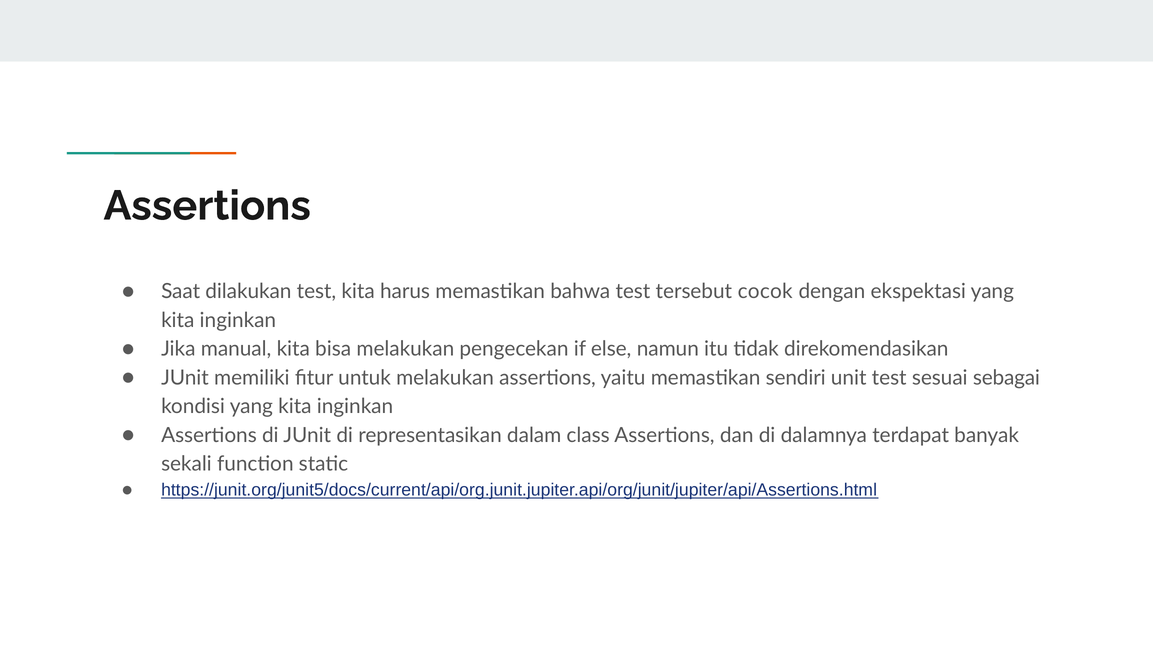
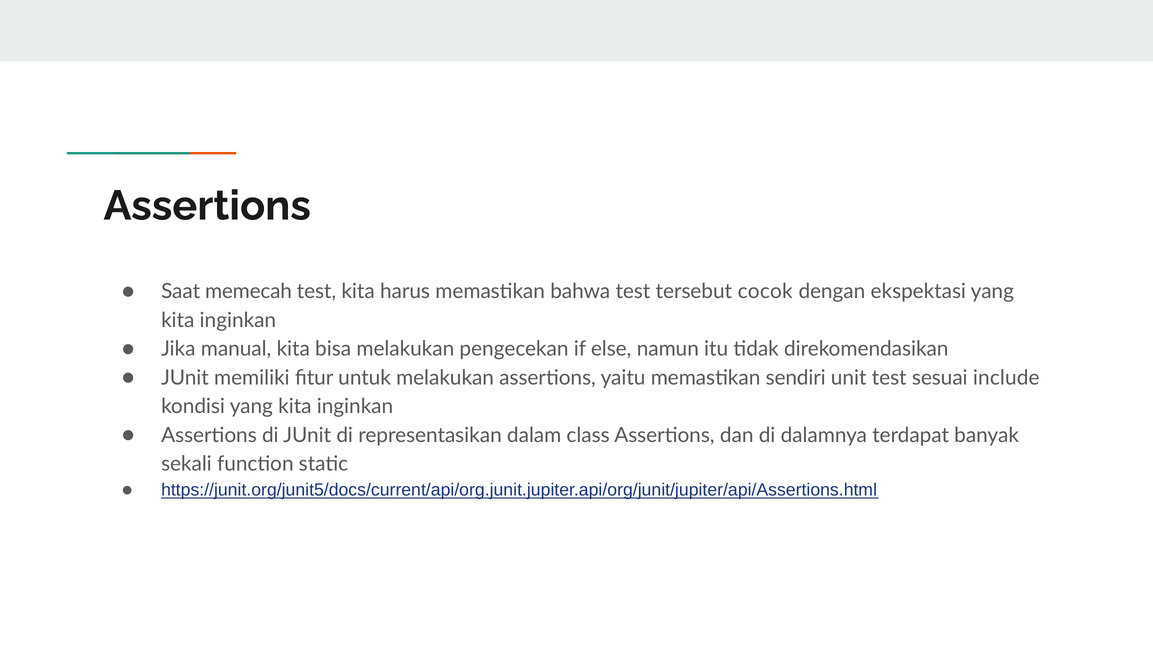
dilakukan: dilakukan -> memecah (248, 291)
sebagai: sebagai -> include (1006, 378)
